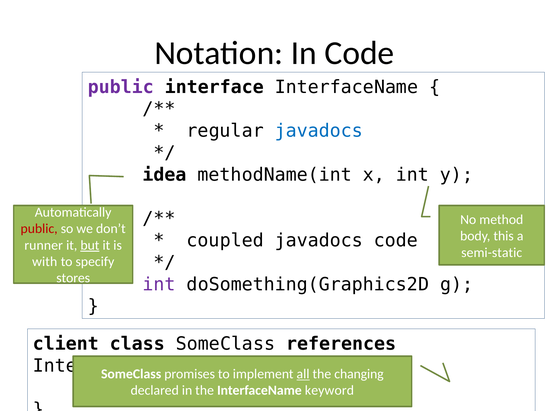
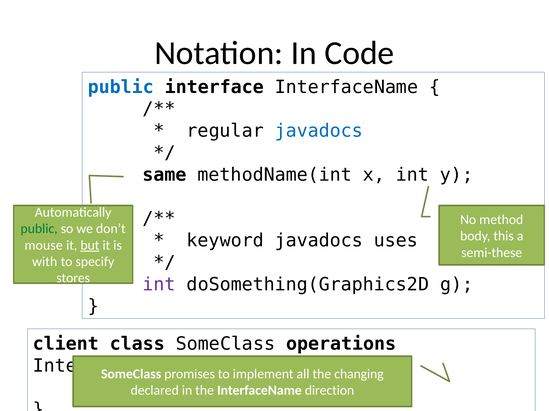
public colour: purple -> blue (121, 87)
idea: idea -> same (165, 175)
public colour: red -> green (39, 229)
coupled: coupled -> keyword (225, 241)
javadocs code: code -> uses (396, 241)
runner: runner -> mouse (44, 246)
semi-static: semi-static -> semi-these (492, 253)
references: references -> operations (341, 344)
all underline: present -> none (303, 375)
keyword: keyword -> direction (330, 391)
